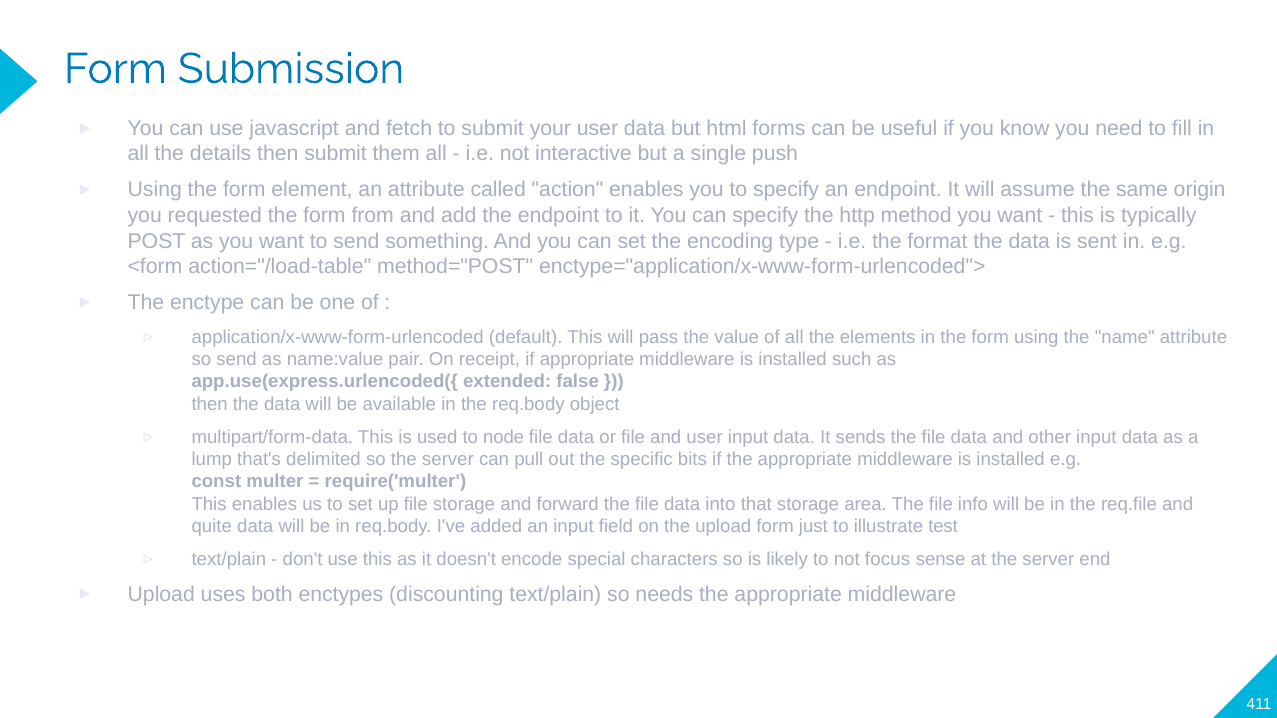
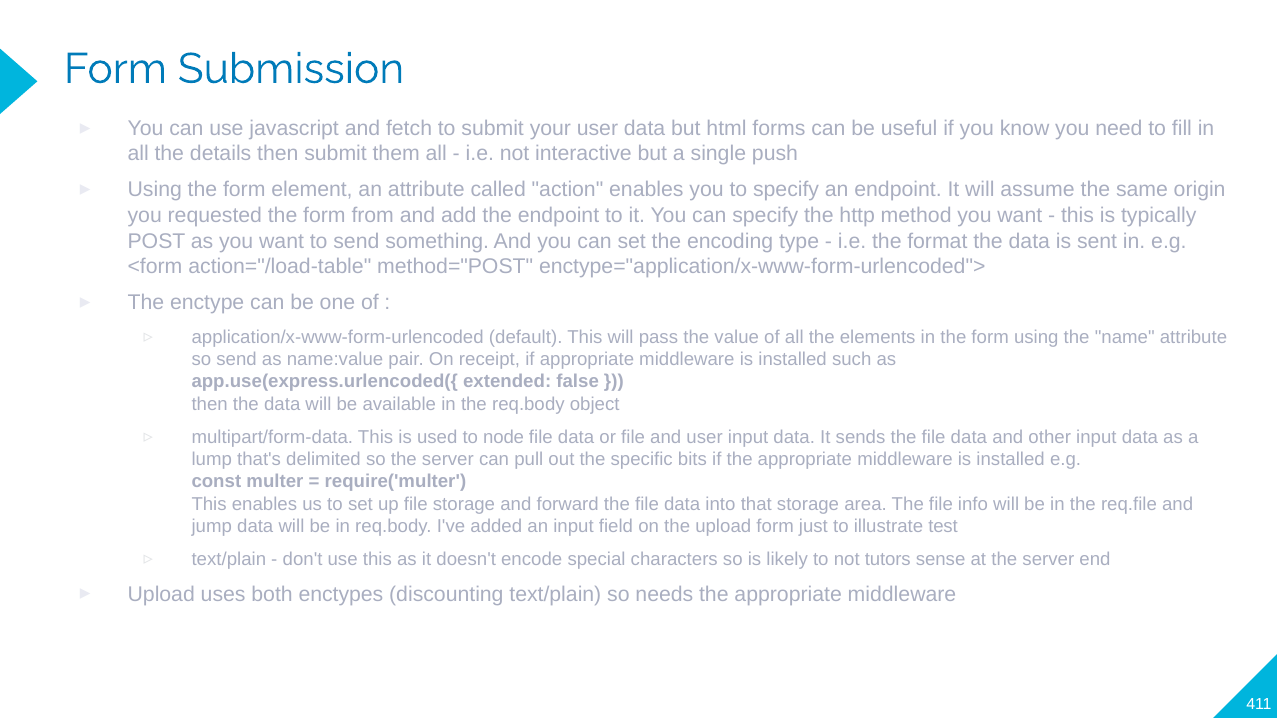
quite: quite -> jump (212, 527)
focus: focus -> tutors (888, 560)
